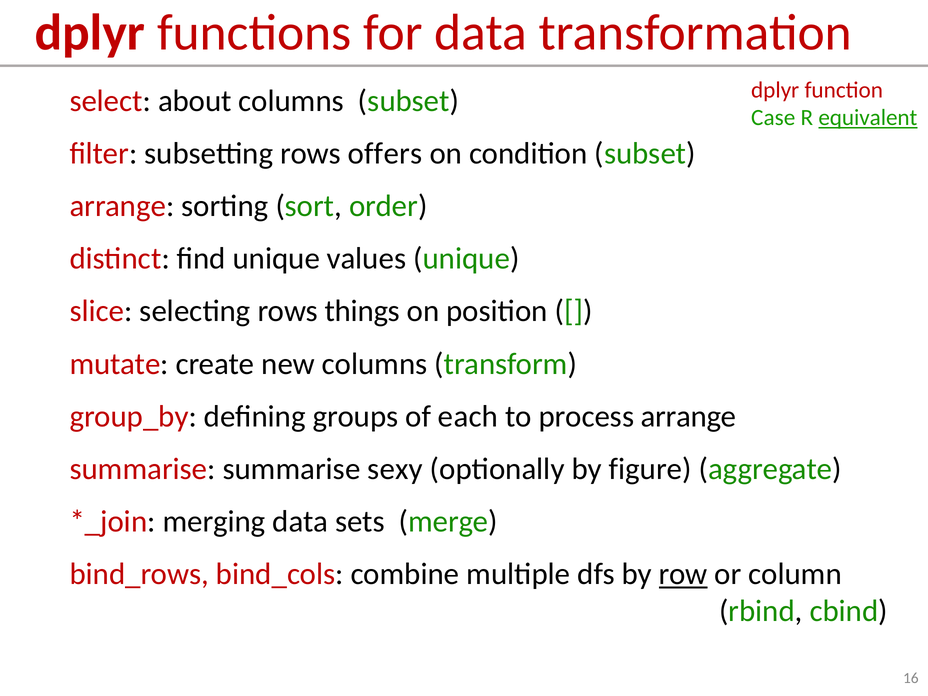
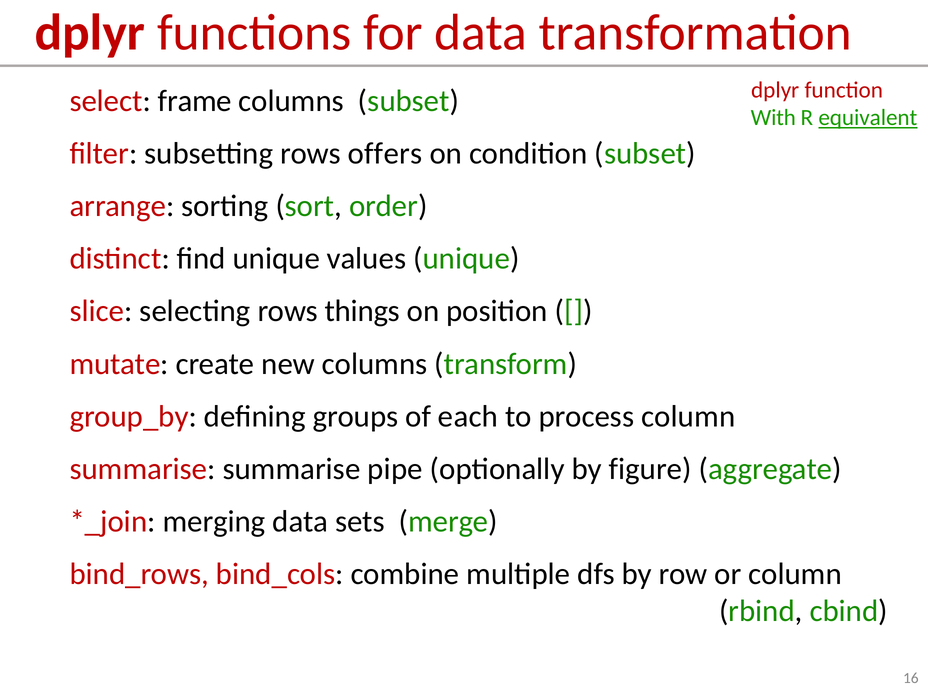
about: about -> frame (195, 101)
Case: Case -> With (773, 118)
process arrange: arrange -> column (688, 416)
sexy: sexy -> pipe (395, 469)
row underline: present -> none (683, 574)
